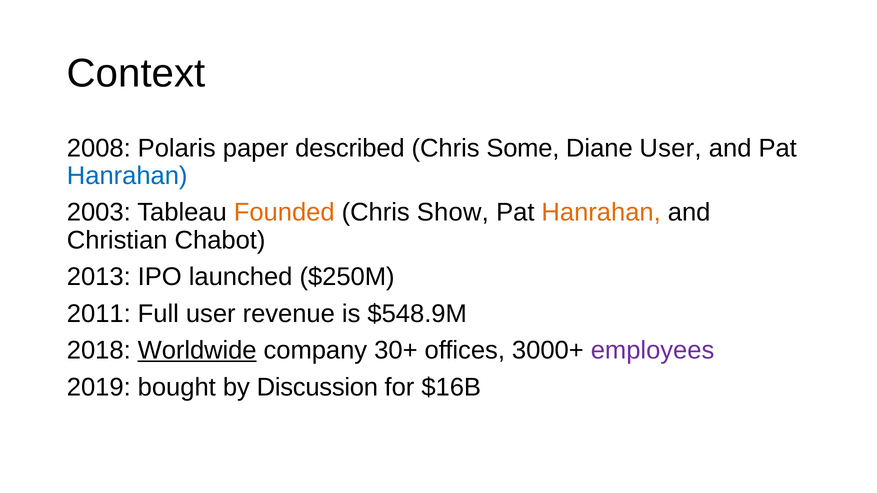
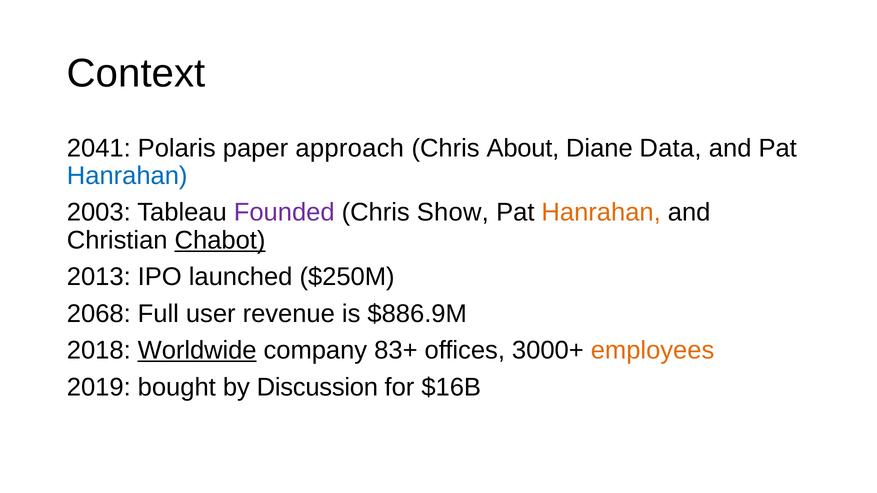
2008: 2008 -> 2041 (99, 148)
described: described -> approach (350, 148)
Some: Some -> About (523, 148)
Diane User: User -> Data (670, 148)
Founded colour: orange -> purple (284, 213)
Chabot underline: none -> present (220, 240)
2011: 2011 -> 2068 (99, 314)
$548.9M: $548.9M -> $886.9M (417, 314)
30+: 30+ -> 83+ (396, 351)
employees colour: purple -> orange (653, 351)
